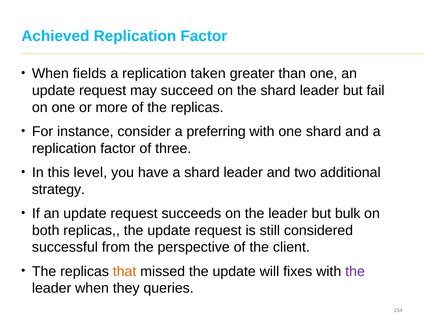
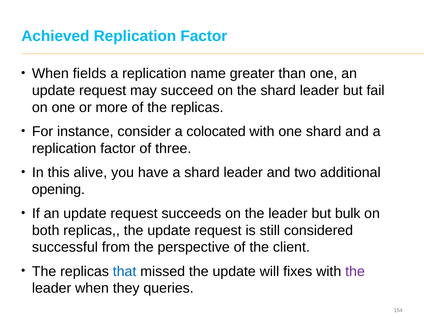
taken: taken -> name (208, 74)
preferring: preferring -> colocated (216, 131)
level: level -> alive (90, 172)
strategy: strategy -> opening (58, 189)
that colour: orange -> blue (125, 271)
